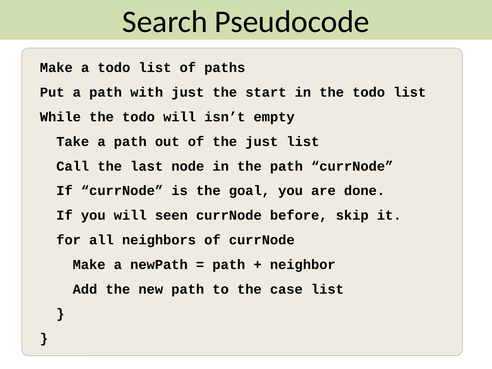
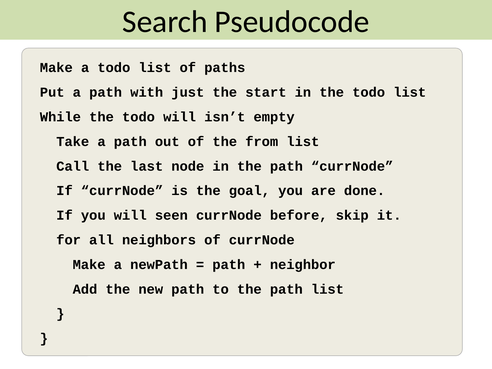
the just: just -> from (262, 142)
to the case: case -> path (286, 289)
